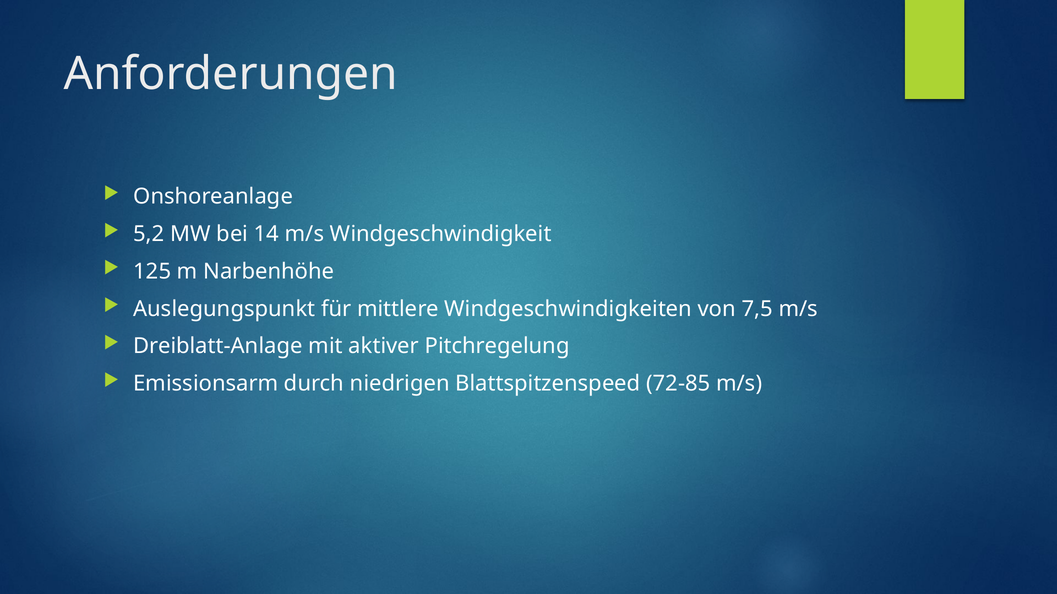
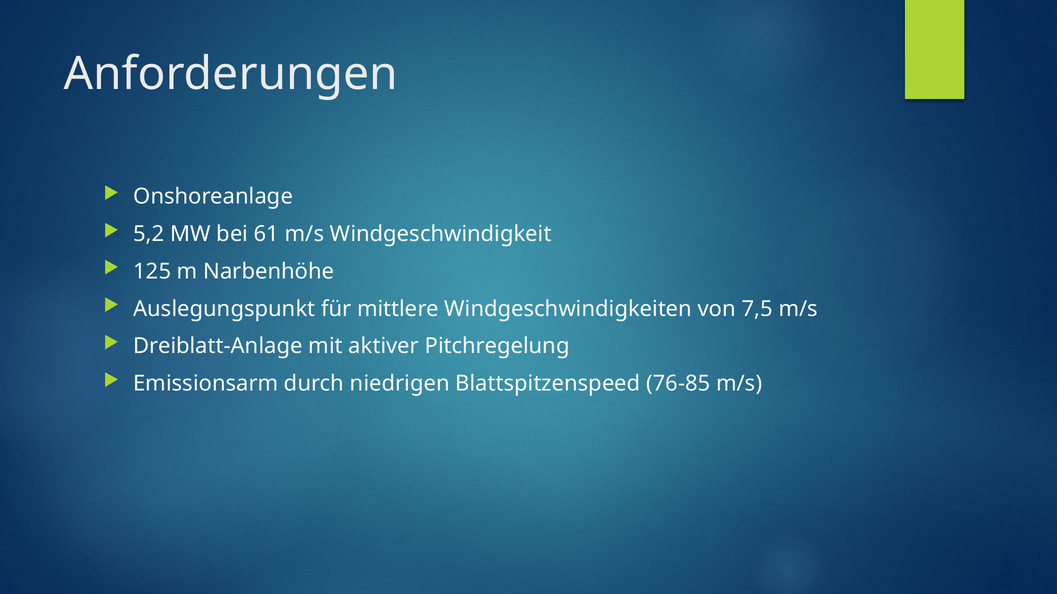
14: 14 -> 61 (266, 234)
72-85: 72-85 -> 76-85 (678, 384)
